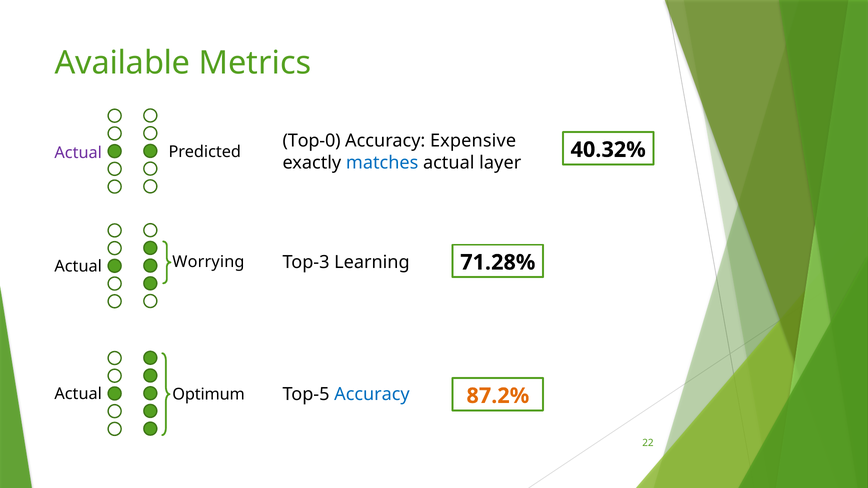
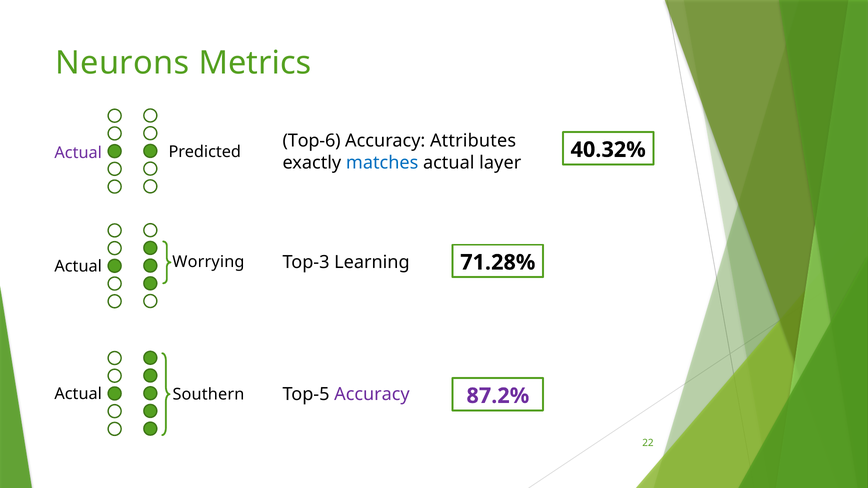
Available: Available -> Neurons (122, 63)
Top-0: Top-0 -> Top-6 (312, 141)
Expensive: Expensive -> Attributes (473, 141)
Accuracy colour: blue -> purple (372, 394)
Optimum: Optimum -> Southern (208, 394)
87.2% colour: orange -> purple (498, 396)
